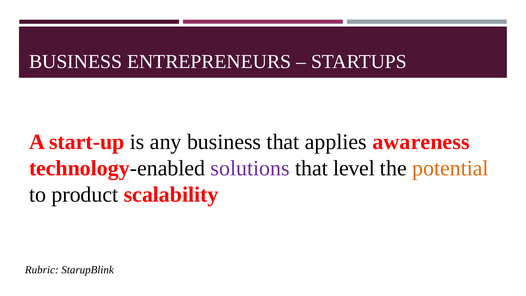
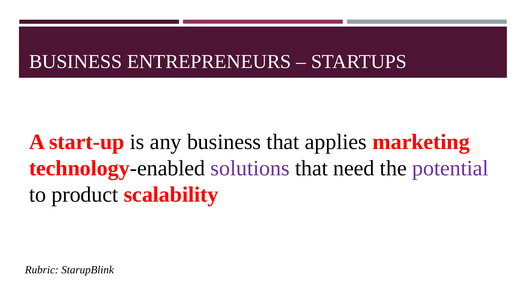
awareness: awareness -> marketing (421, 142)
level: level -> need (354, 168)
potential colour: orange -> purple (450, 168)
